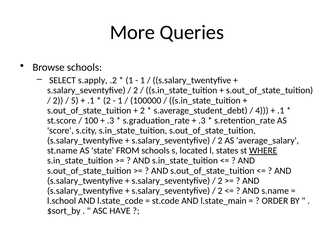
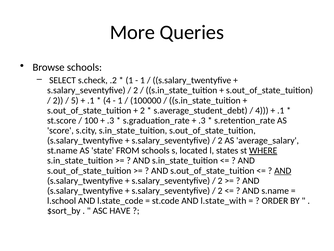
s.apply: s.apply -> s.check (93, 80)
2: 2 -> 4 (107, 100)
AND underline: none -> present (283, 170)
l.state_main: l.state_main -> l.state_with (223, 200)
